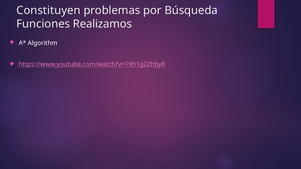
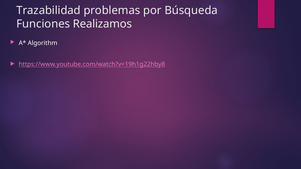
Constituyen: Constituyen -> Trazabilidad (49, 10)
